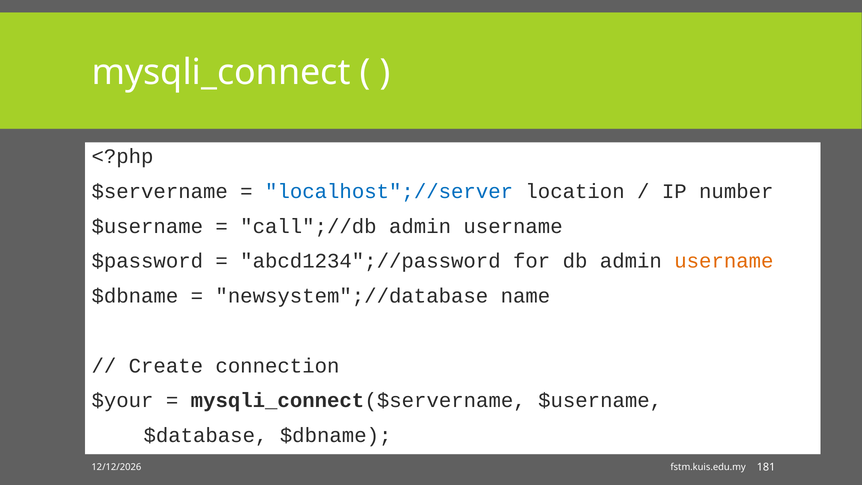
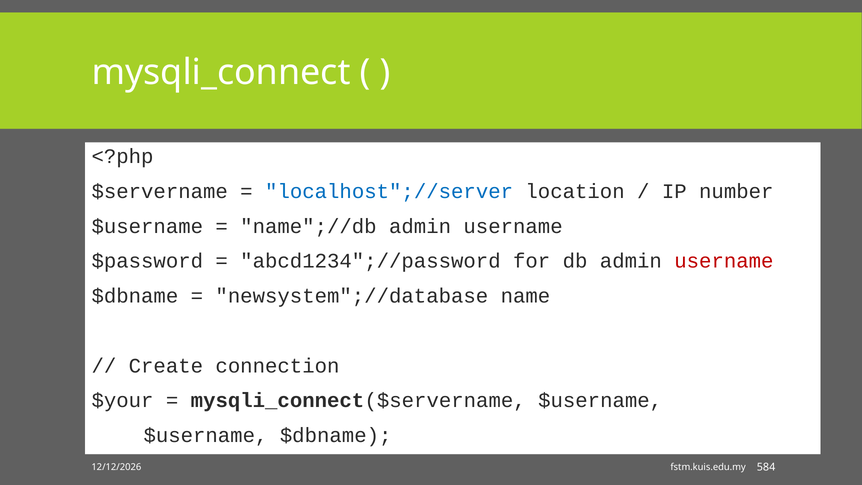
call";//db: call";//db -> name";//db (308, 226)
username colour: orange -> red (724, 261)
$database: $database -> $username (205, 435)
181: 181 -> 584 (766, 467)
